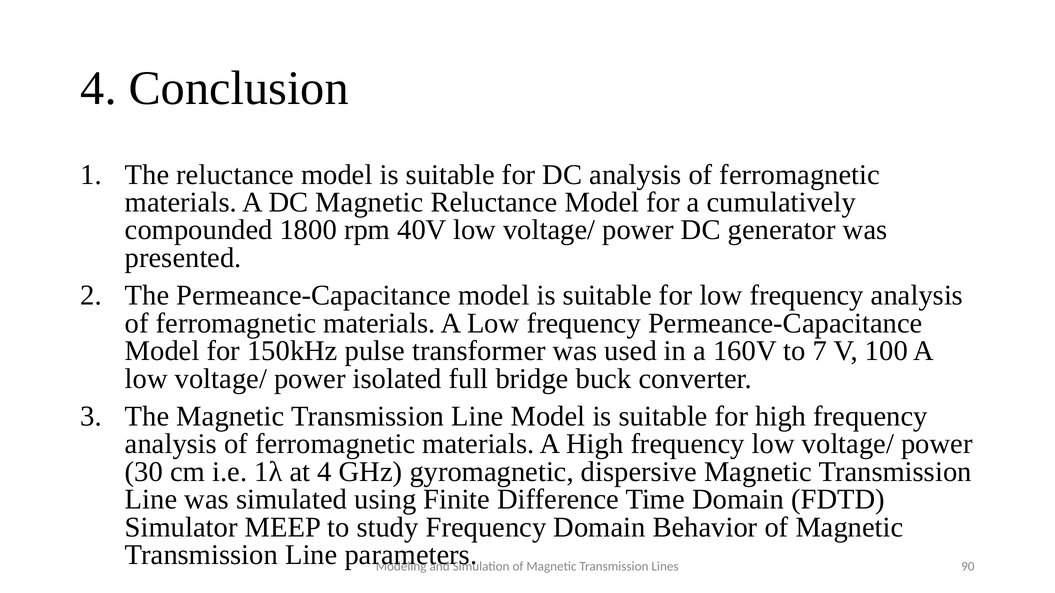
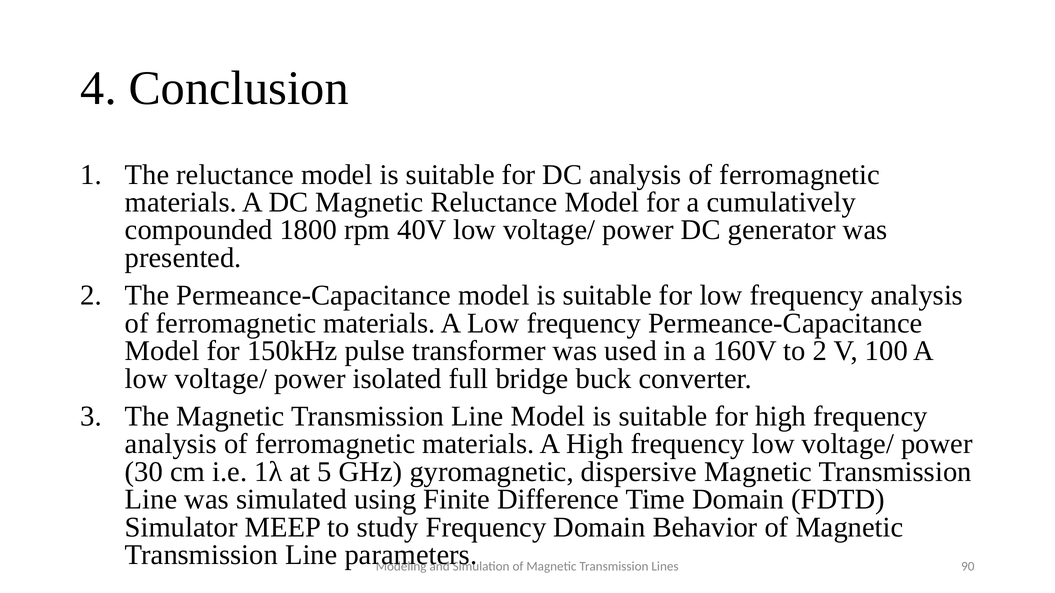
to 7: 7 -> 2 (820, 351)
at 4: 4 -> 5 (325, 472)
